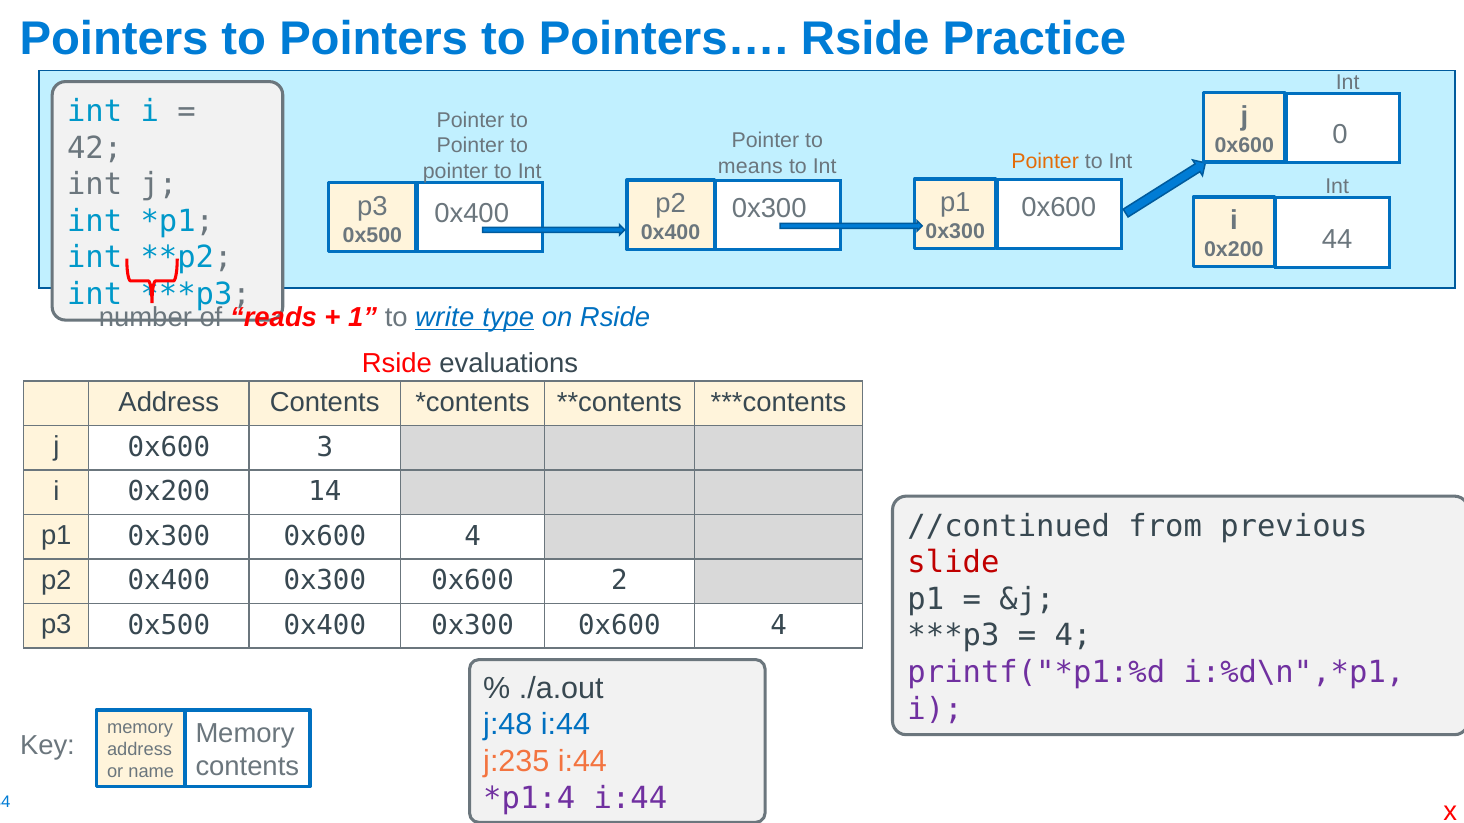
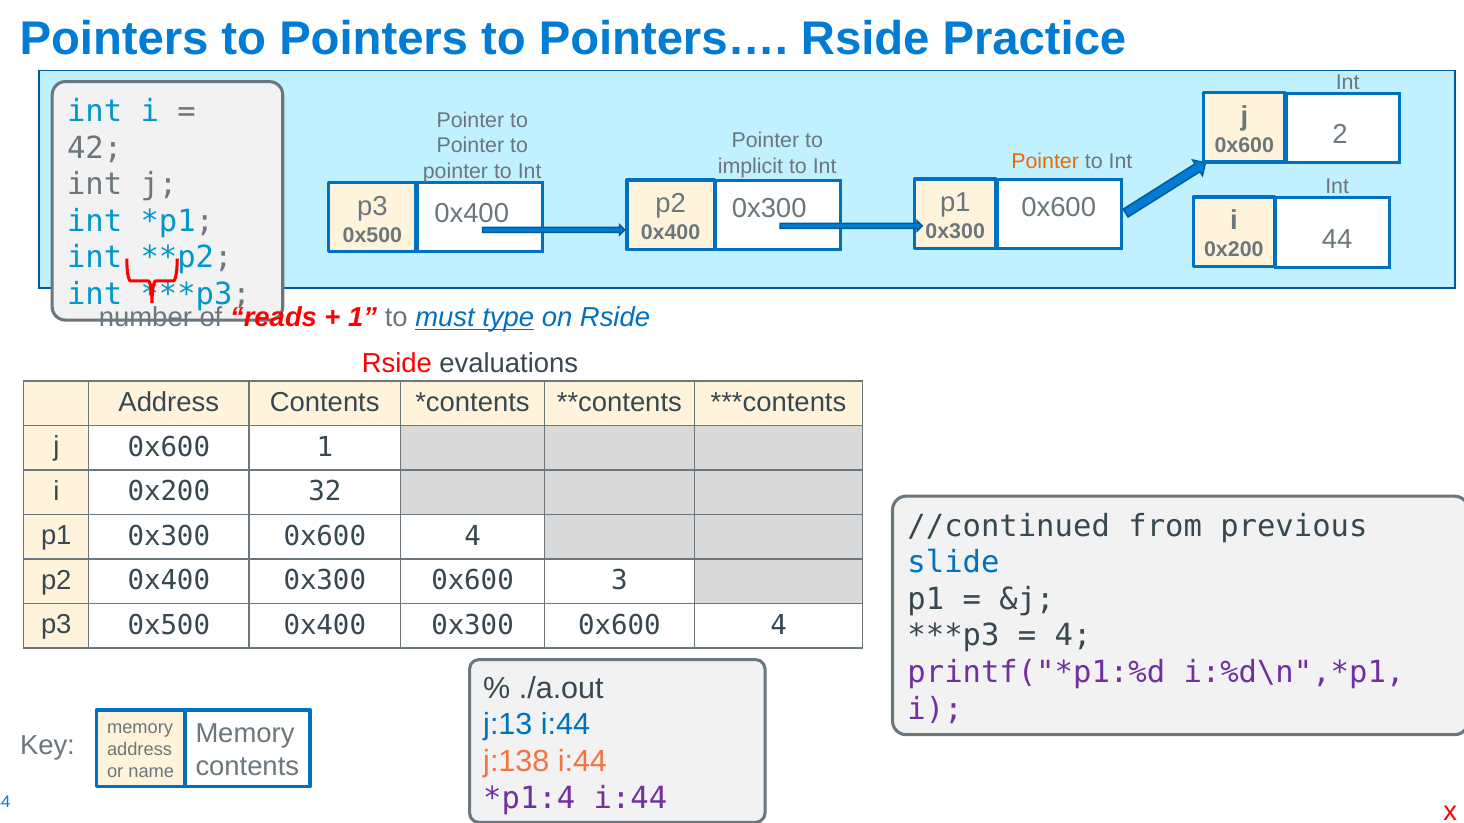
0: 0 -> 2 (1340, 135)
means: means -> implicit (750, 167)
write: write -> must (445, 318)
0x600 3: 3 -> 1 (325, 447)
14: 14 -> 32 (325, 492)
slide colour: red -> blue (953, 563)
2: 2 -> 3 (619, 581)
j:48: j:48 -> j:13 (508, 725)
j:235: j:235 -> j:138 (516, 762)
